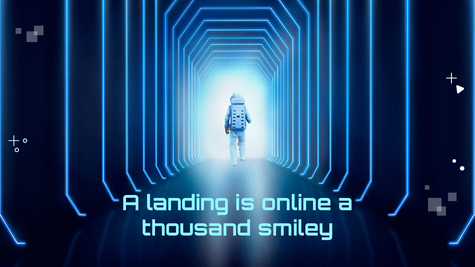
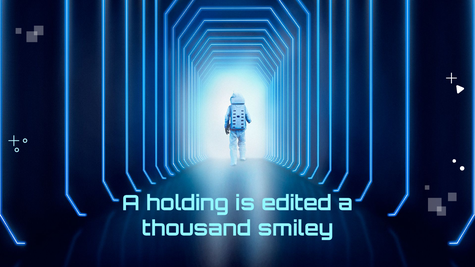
landing: landing -> holding (187, 203)
online: online -> edited (297, 203)
